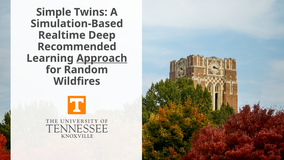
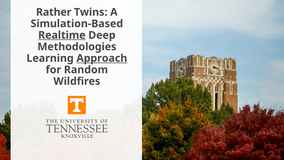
Simple: Simple -> Rather (54, 12)
Realtime underline: none -> present (62, 35)
Recommended: Recommended -> Methodologies (77, 47)
